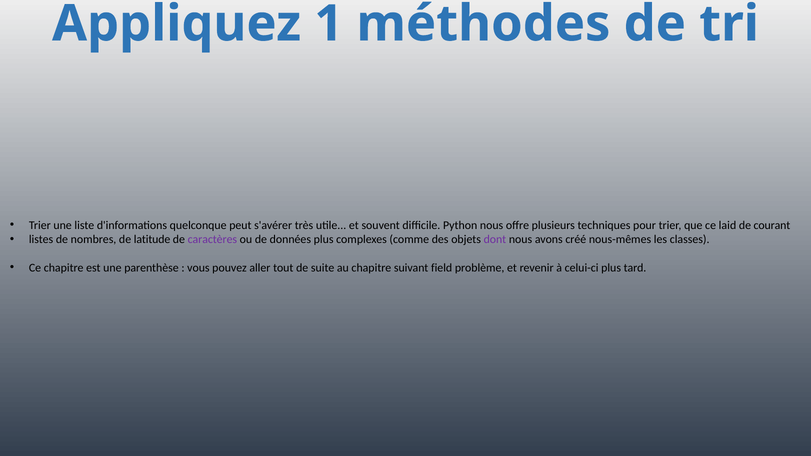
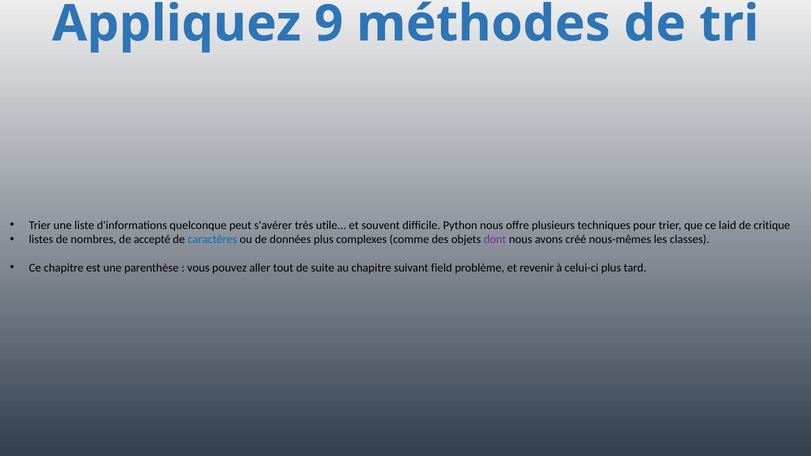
1: 1 -> 9 (329, 24)
courant: courant -> critique (772, 225)
latitude: latitude -> accepté (152, 239)
caractères colour: purple -> blue (212, 239)
